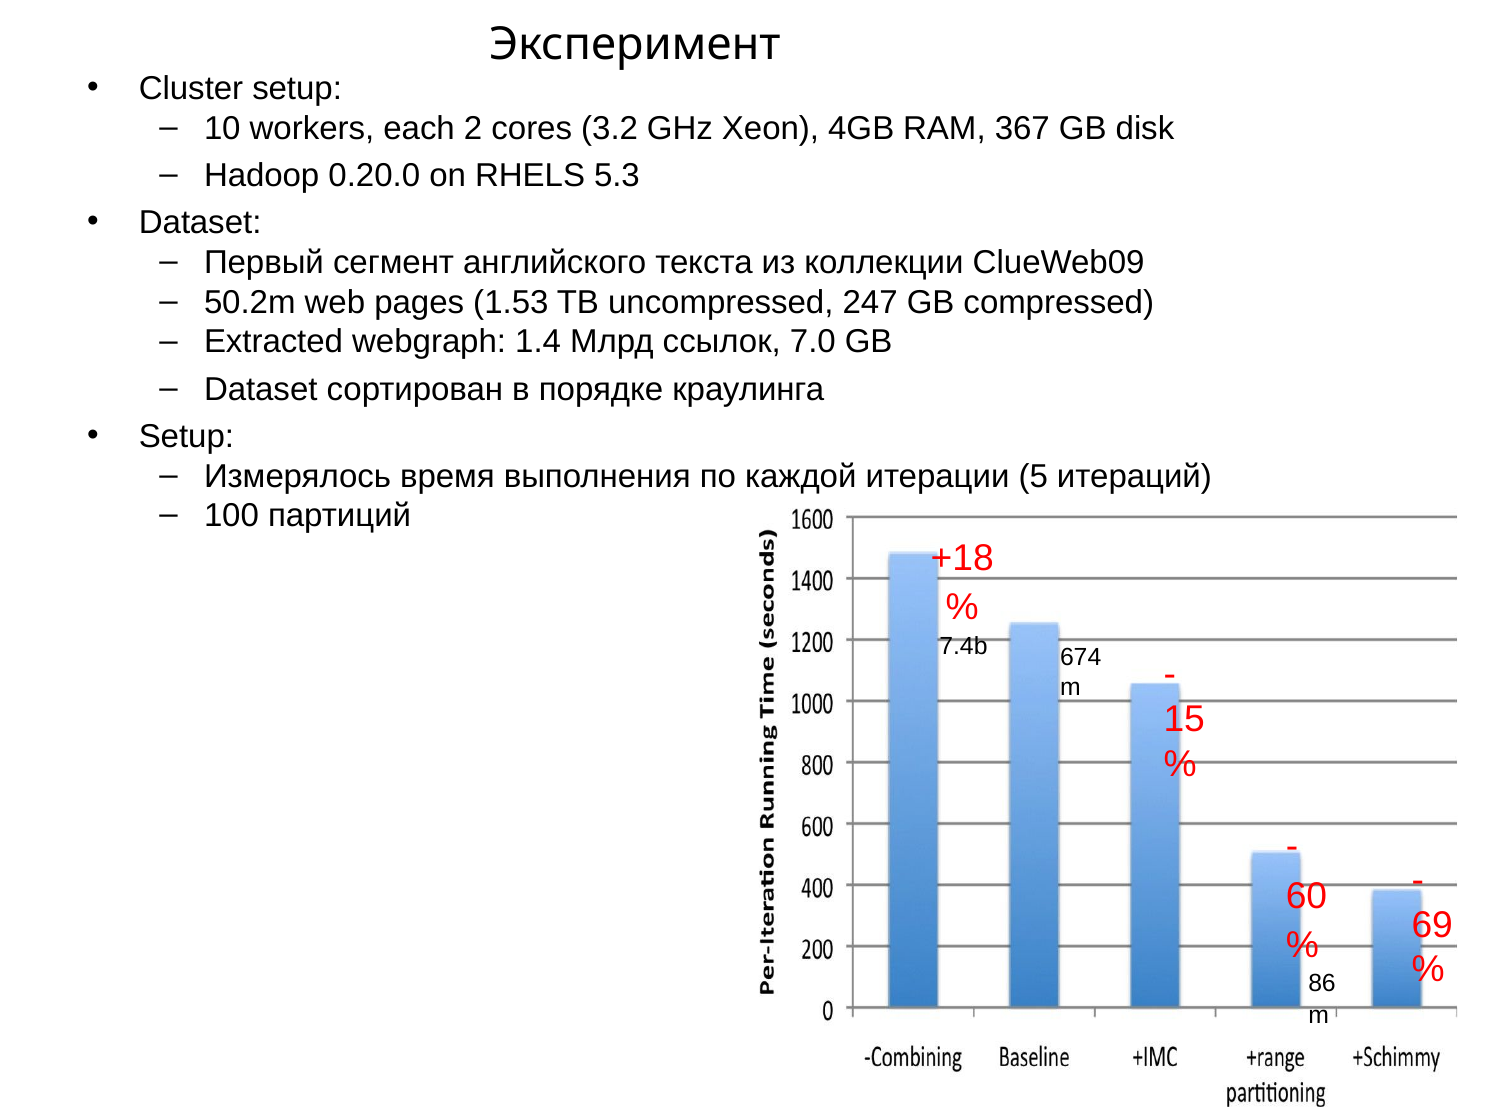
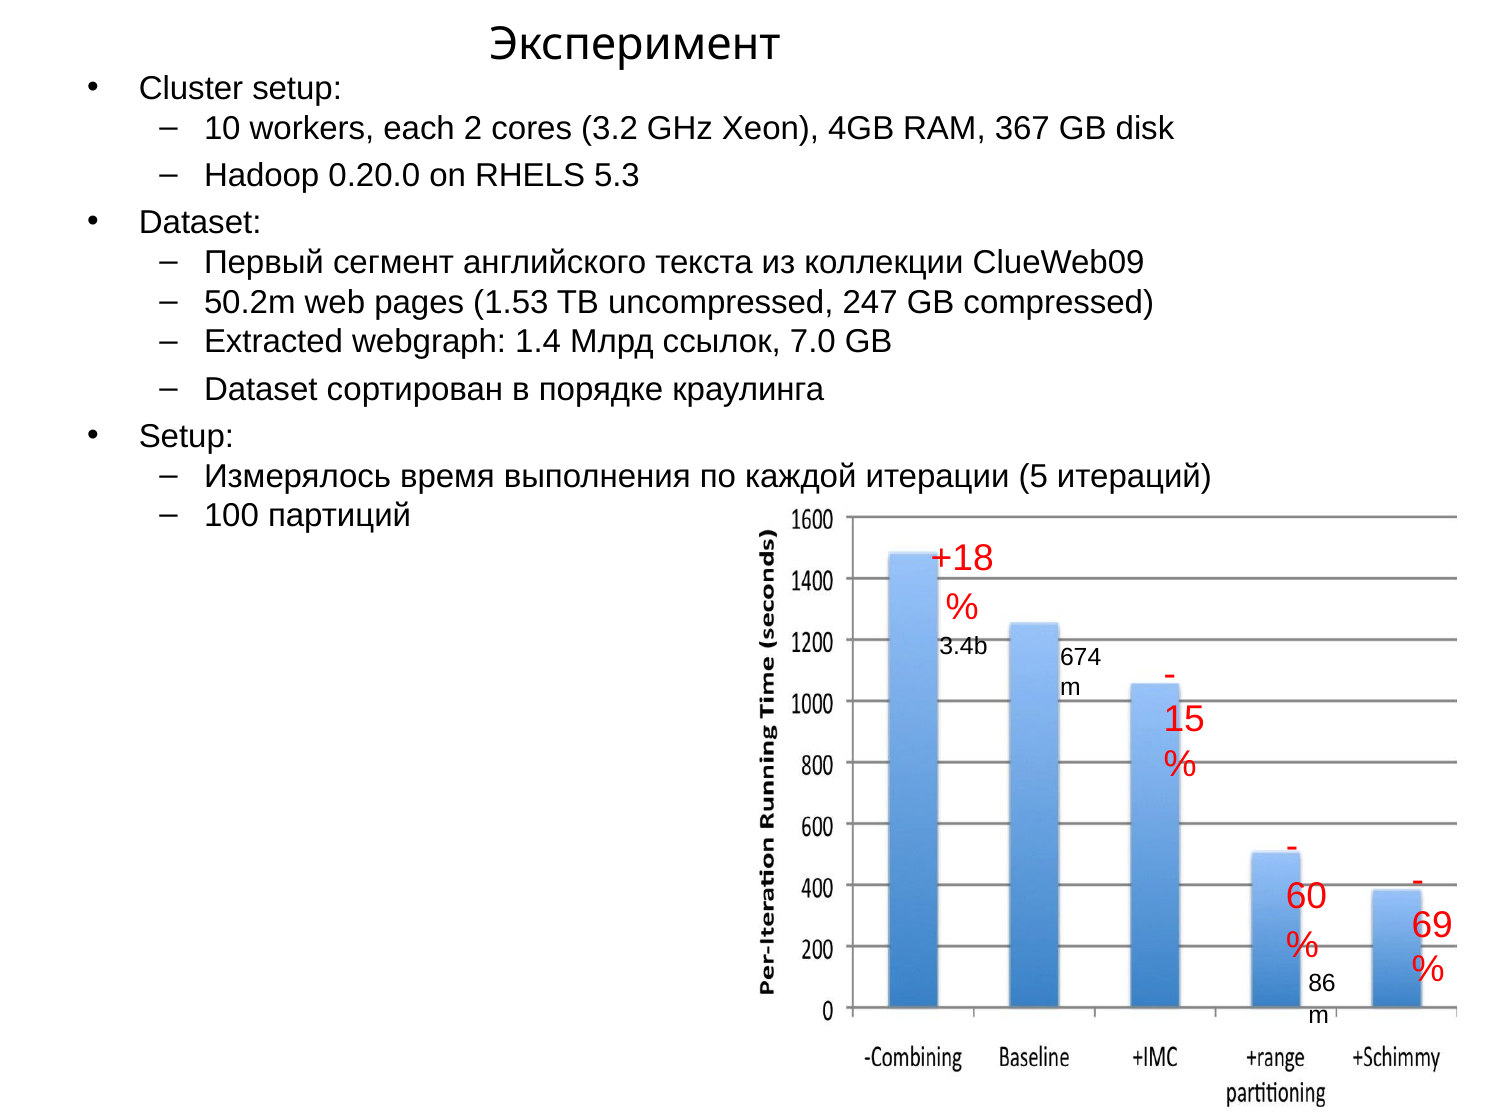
7.4b: 7.4b -> 3.4b (963, 646)
